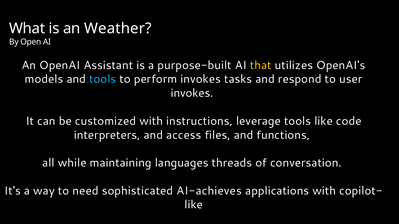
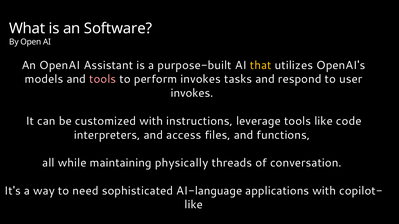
Weather: Weather -> Software (118, 28)
tools colour: light blue -> pink (103, 79)
languages: languages -> physically (182, 163)
AI-achieves: AI-achieves -> AI-language (209, 191)
